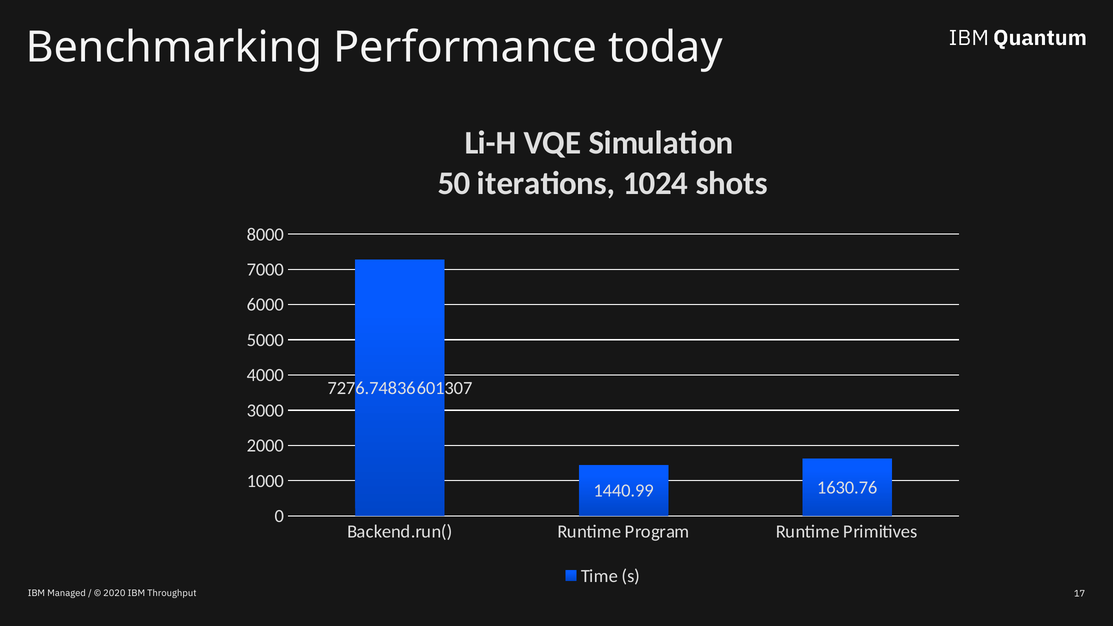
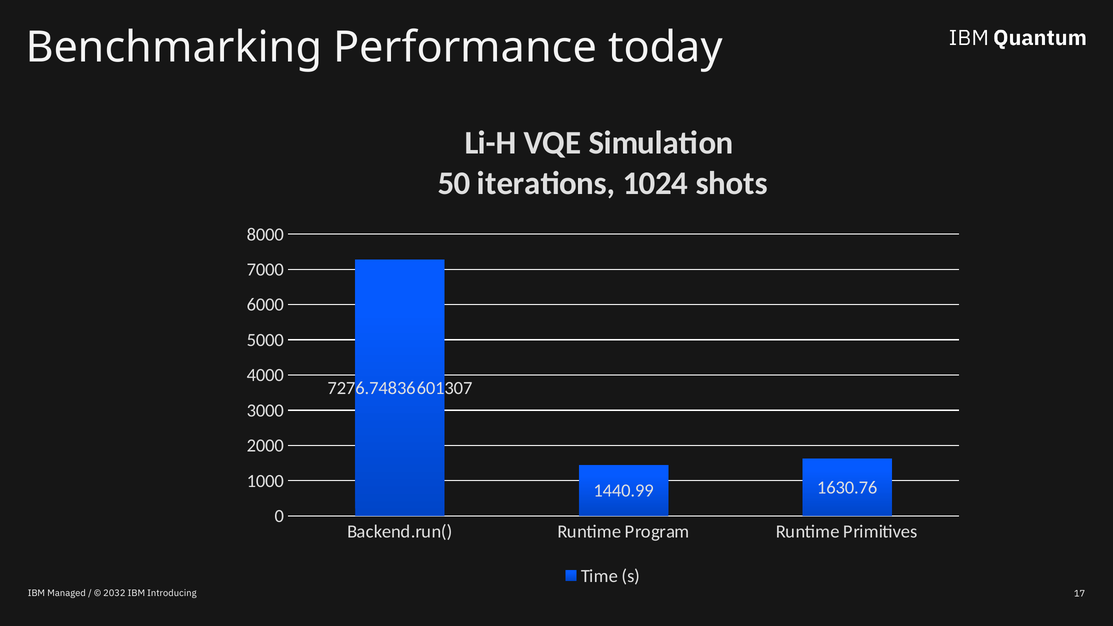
2020: 2020 -> 2032 (114, 593)
Throughput: Throughput -> Introducing (172, 593)
